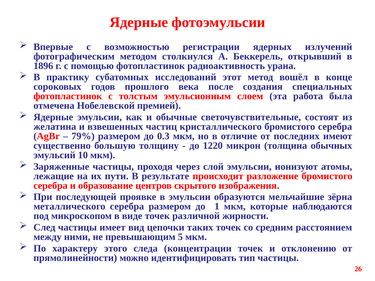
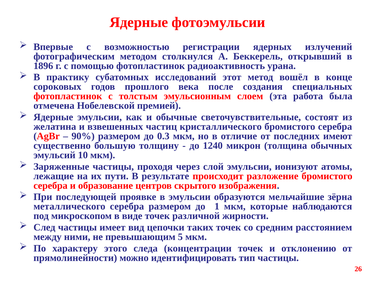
79%: 79% -> 90% (83, 136)
1220: 1220 -> 1240 (213, 146)
